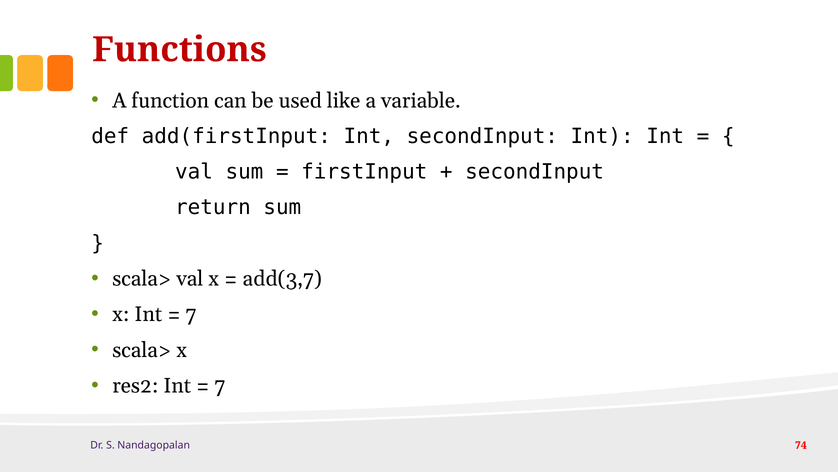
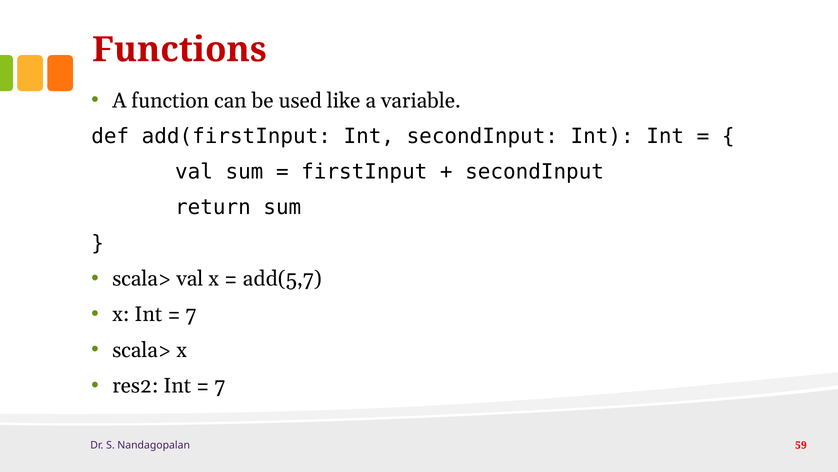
add(3,7: add(3,7 -> add(5,7 (282, 279)
74: 74 -> 59 (801, 445)
